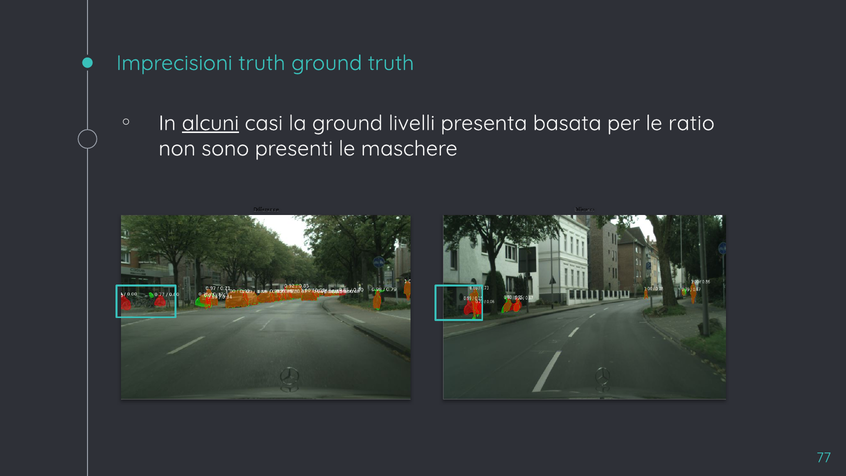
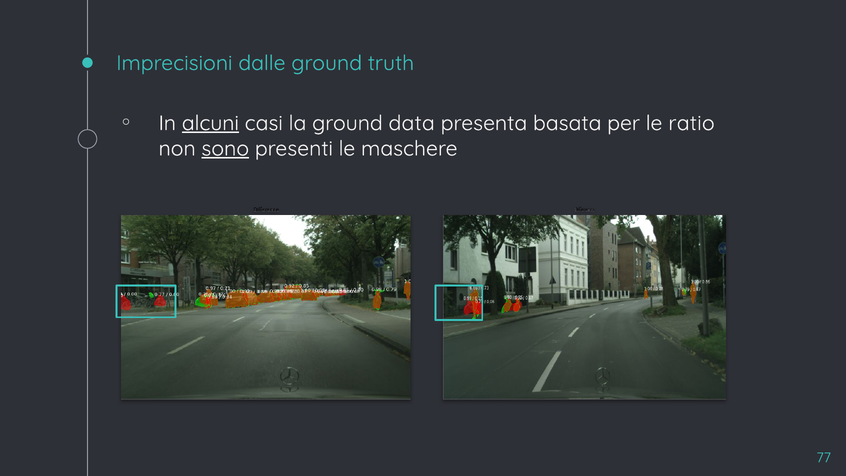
Imprecisioni truth: truth -> dalle (262, 63)
livelli: livelli -> data (412, 123)
sono underline: none -> present (225, 149)
